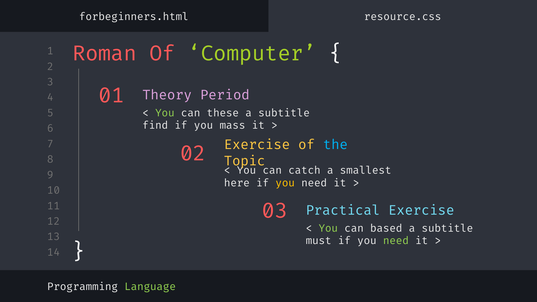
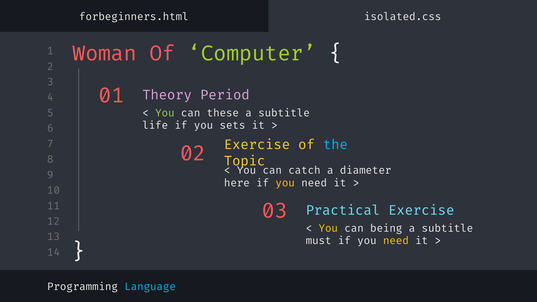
resource.css: resource.css -> isolated.css (403, 17)
Roman: Roman -> Woman (105, 54)
find: find -> life (155, 126)
mass: mass -> sets (232, 126)
smallest: smallest -> diameter (366, 171)
You colour: light green -> yellow (328, 228)
based: based -> being (386, 228)
need colour: light green -> yellow (396, 241)
Language colour: light green -> light blue (150, 287)
